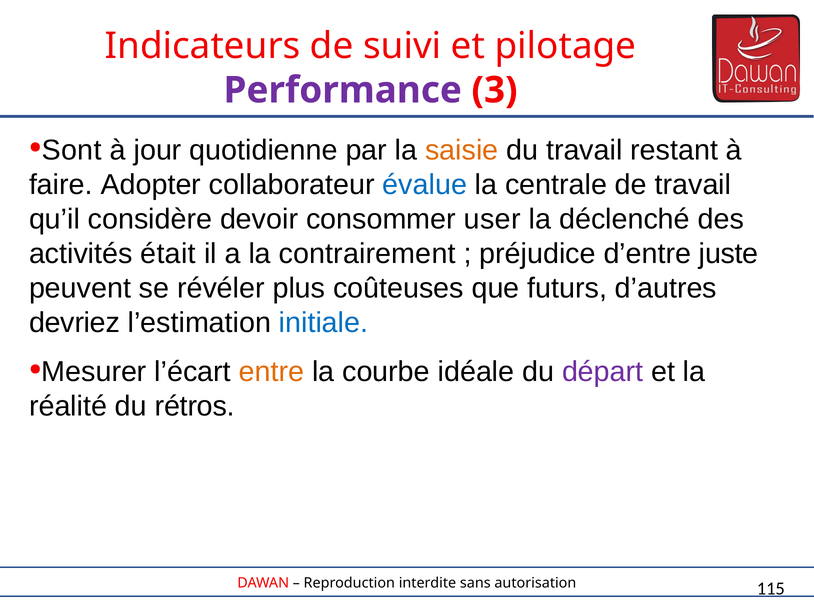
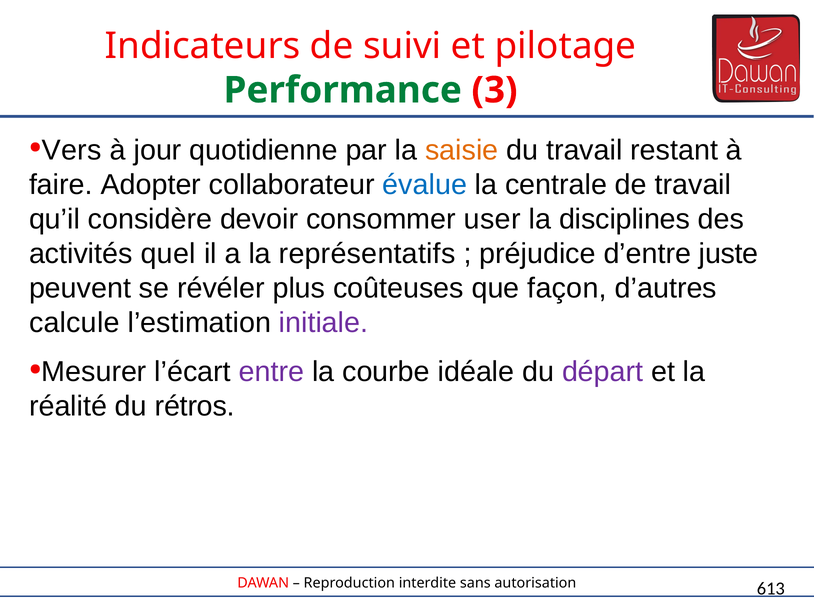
Performance colour: purple -> green (343, 90)
Sont: Sont -> Vers (72, 150)
déclenché: déclenché -> disciplines (625, 219)
était: était -> quel (168, 253)
contrairement: contrairement -> représentatifs (367, 253)
futurs: futurs -> façon (567, 288)
devriez: devriez -> calcule (74, 322)
initiale colour: blue -> purple (323, 322)
entre colour: orange -> purple (271, 372)
115: 115 -> 613 (771, 588)
